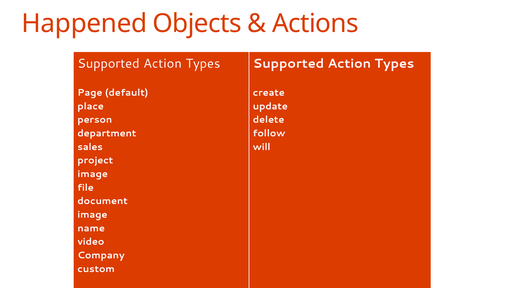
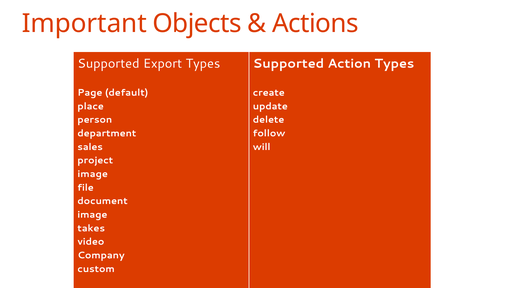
Happened: Happened -> Important (84, 24)
Action: Action -> Export (163, 63)
name: name -> takes (91, 228)
